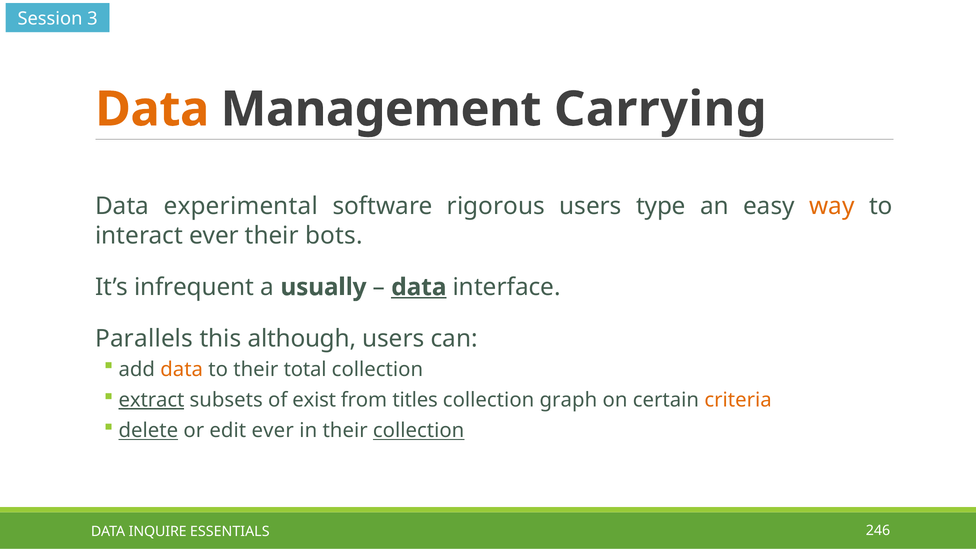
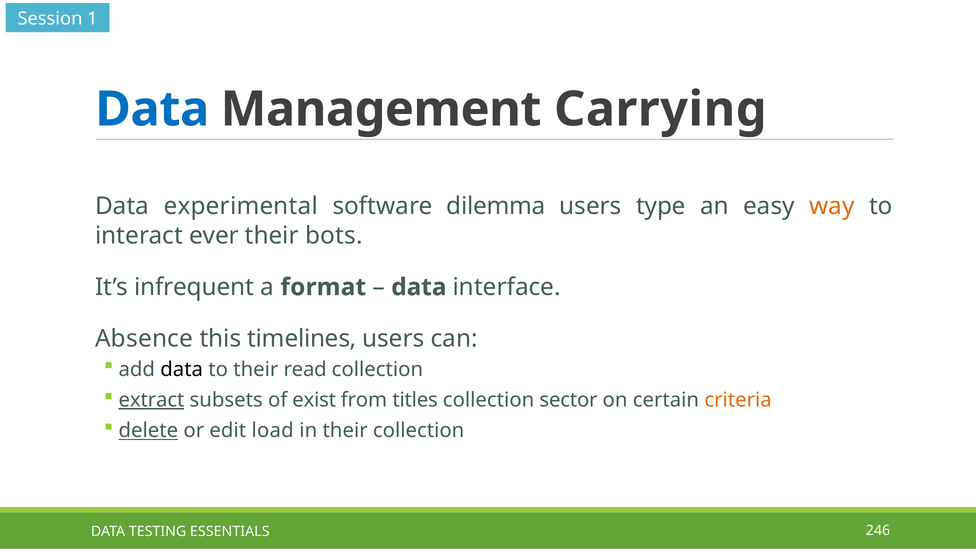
3: 3 -> 1 (92, 19)
Data colour: orange -> blue (152, 109)
rigorous: rigorous -> dilemma (496, 206)
usually: usually -> format (323, 287)
data underline: present -> none (419, 287)
Parallels: Parallels -> Absence (144, 339)
although: although -> timelines (302, 339)
data colour: orange -> black (182, 370)
total: total -> read (305, 370)
graph: graph -> sector (569, 400)
edit ever: ever -> load (273, 431)
collection underline: present -> none (419, 431)
INQUIRE: INQUIRE -> TESTING (158, 532)
